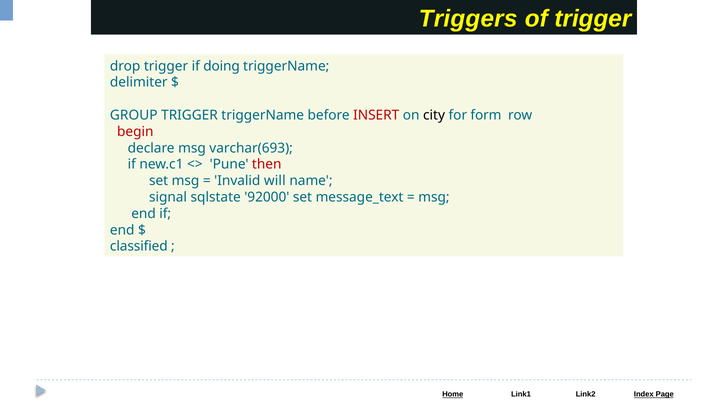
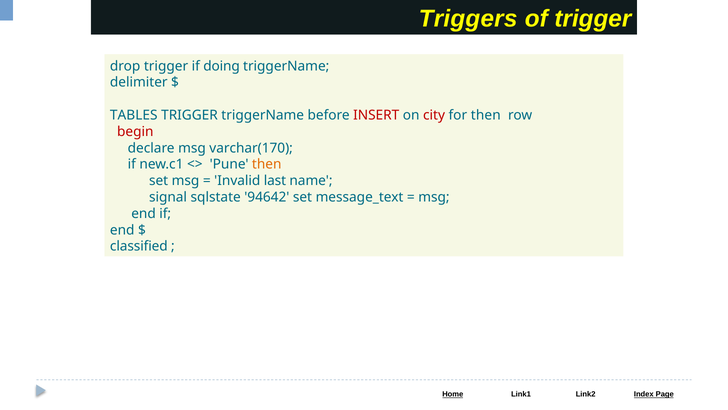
GROUP: GROUP -> TABLES (134, 115)
city colour: black -> red (434, 115)
for form: form -> then (486, 115)
varchar(693: varchar(693 -> varchar(170 (251, 148)
then colour: red -> orange (267, 164)
will: will -> last (275, 181)
92000: 92000 -> 94642 (267, 197)
